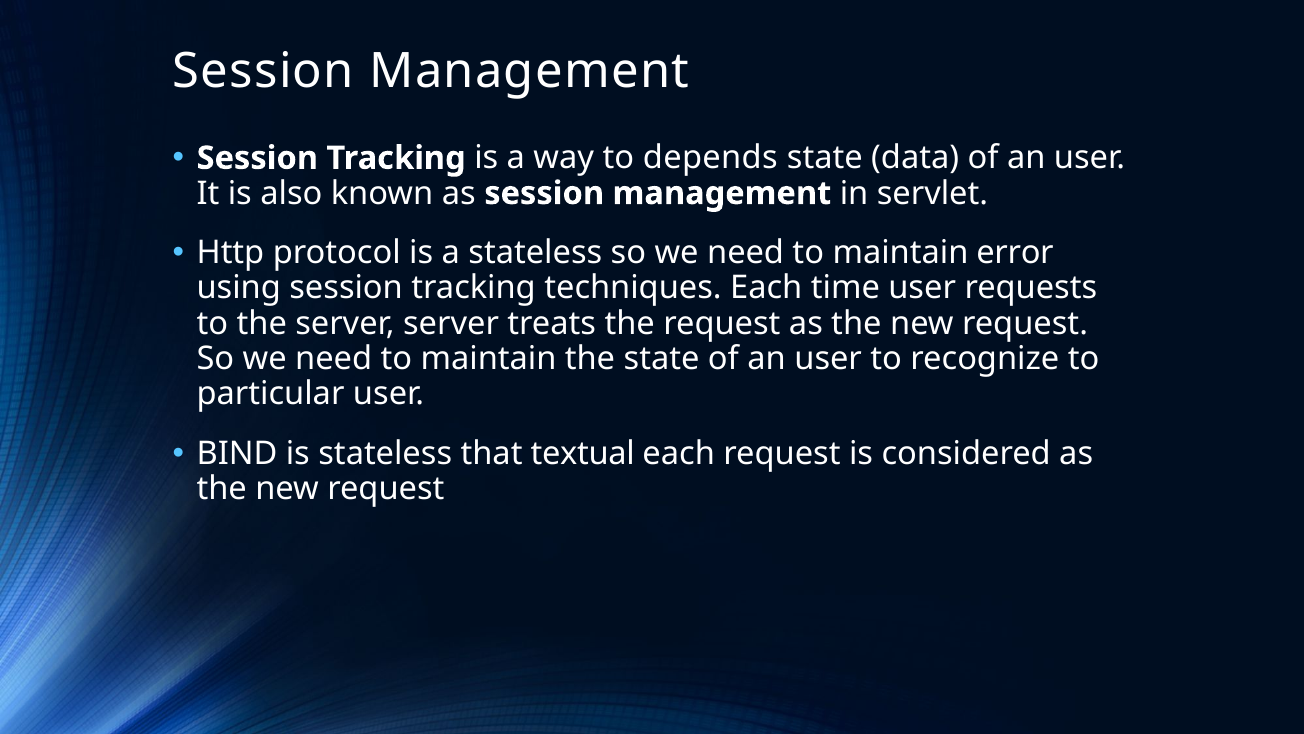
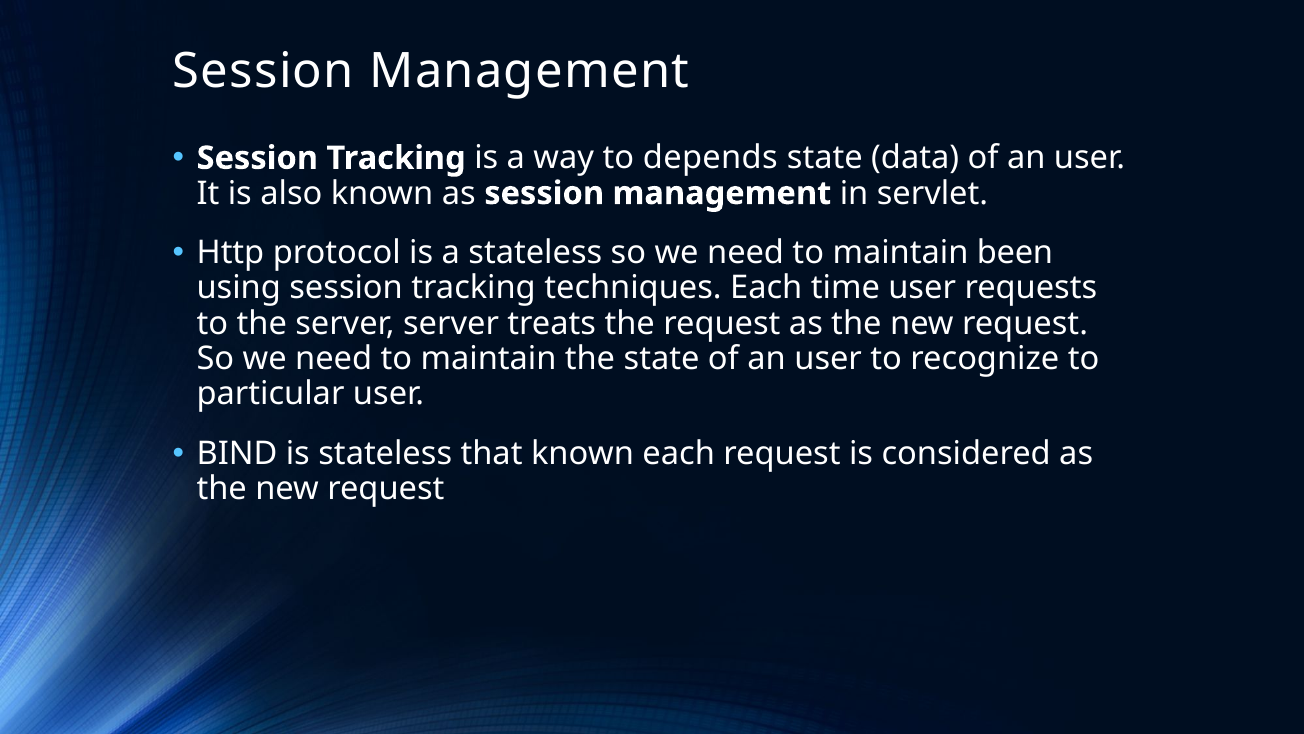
error: error -> been (1015, 253)
that textual: textual -> known (583, 453)
